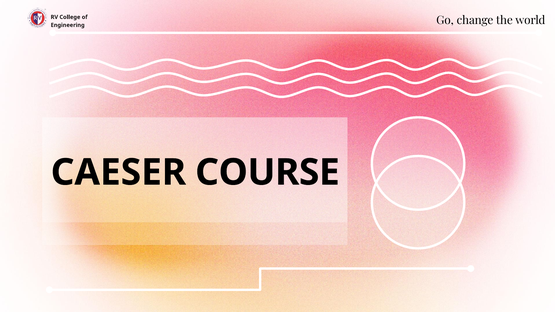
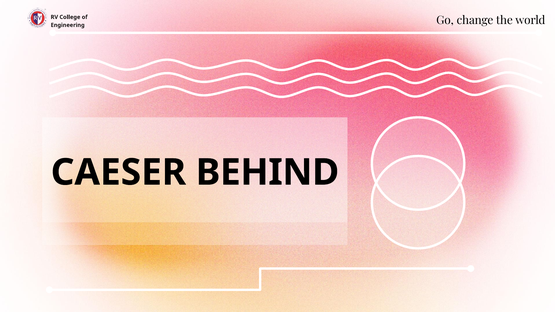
COURSE: COURSE -> BEHIND (267, 173)
